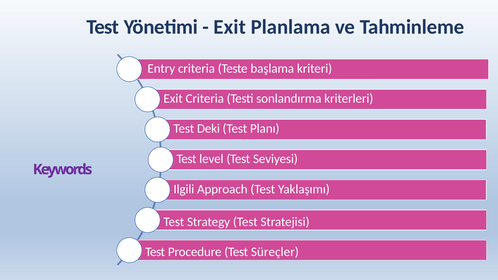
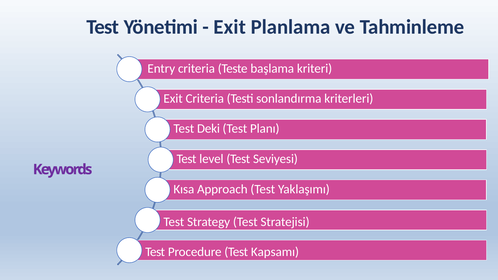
Ilgili: Ilgili -> Kısa (184, 189)
Süreçler: Süreçler -> Kapsamı (275, 252)
